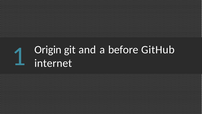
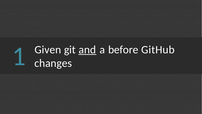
Origin: Origin -> Given (48, 49)
and underline: none -> present (87, 49)
internet: internet -> changes (53, 63)
